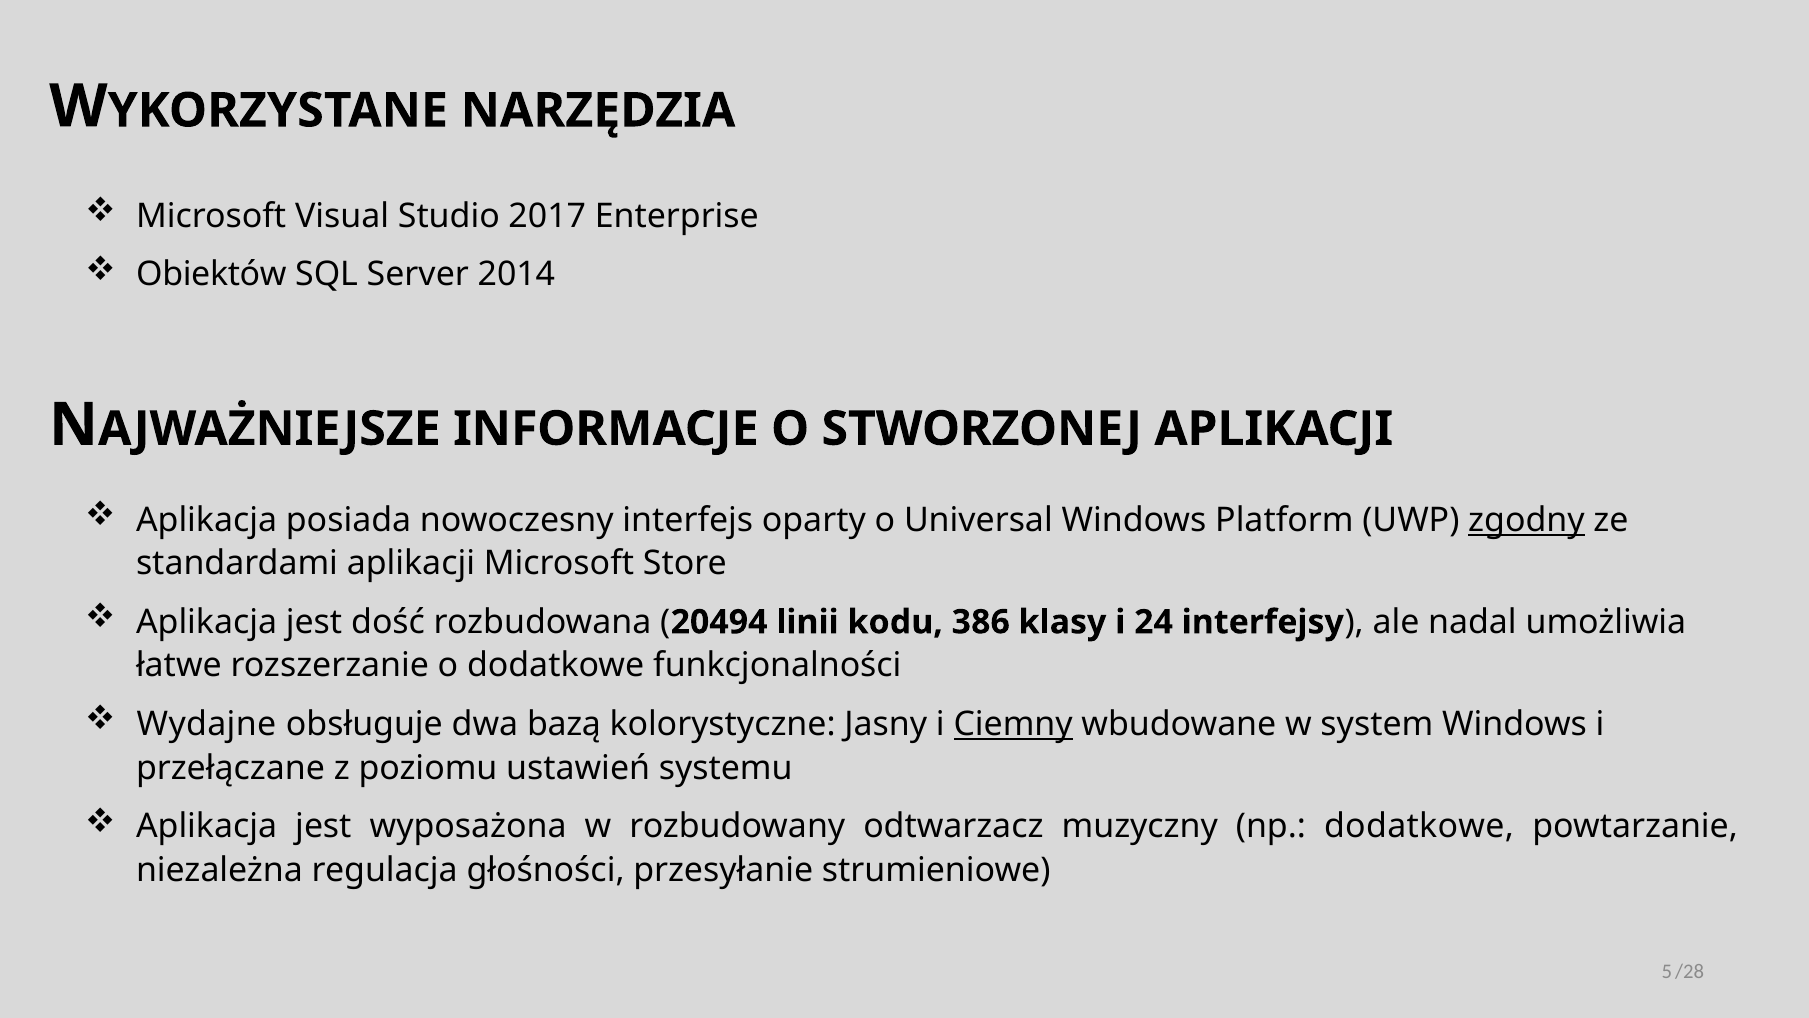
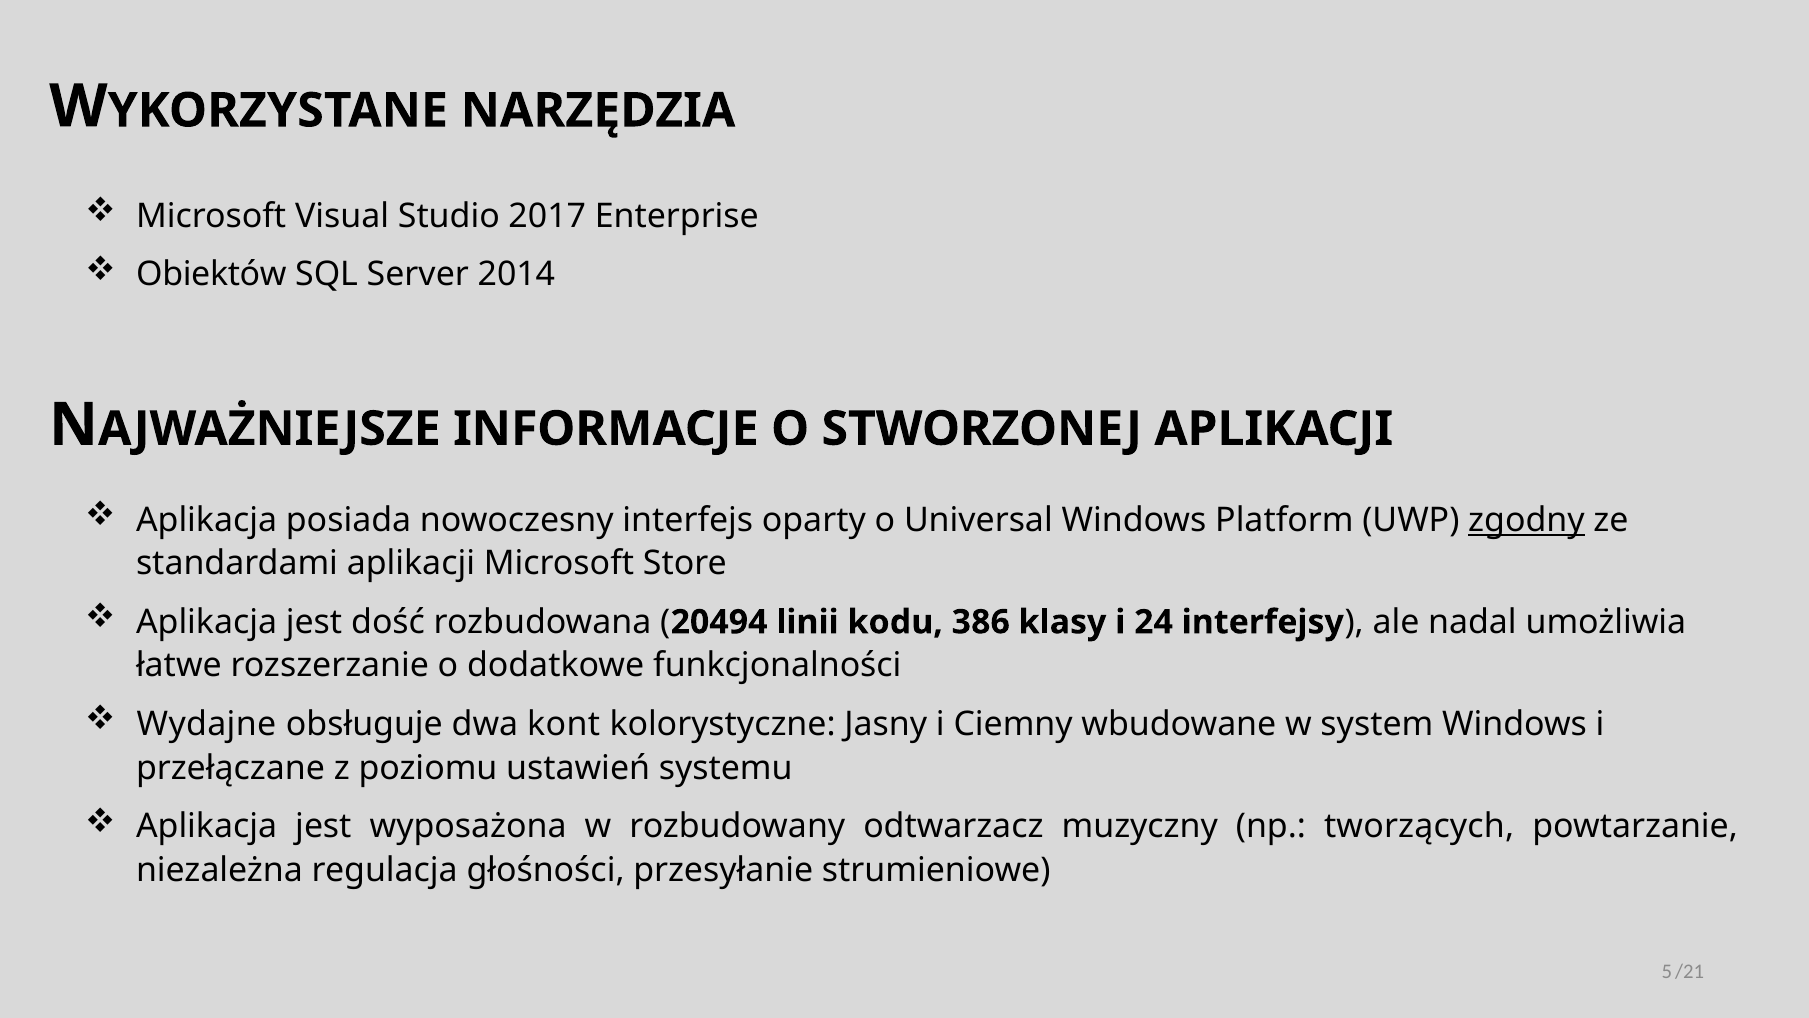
bazą: bazą -> kont (564, 724)
Ciemny underline: present -> none (1013, 724)
np dodatkowe: dodatkowe -> tworzących (1419, 826)
/28: /28 -> /21 (1690, 972)
